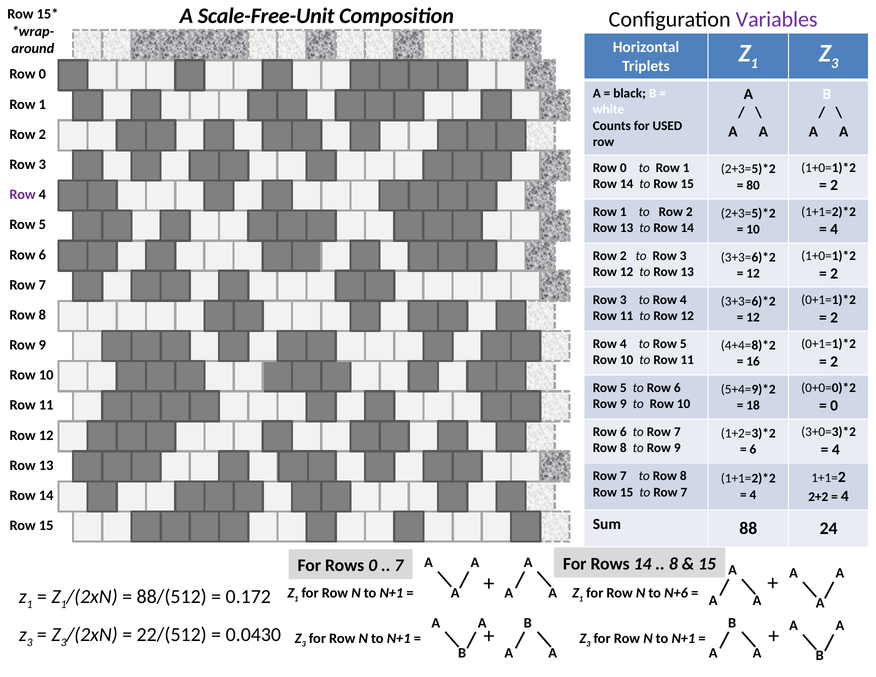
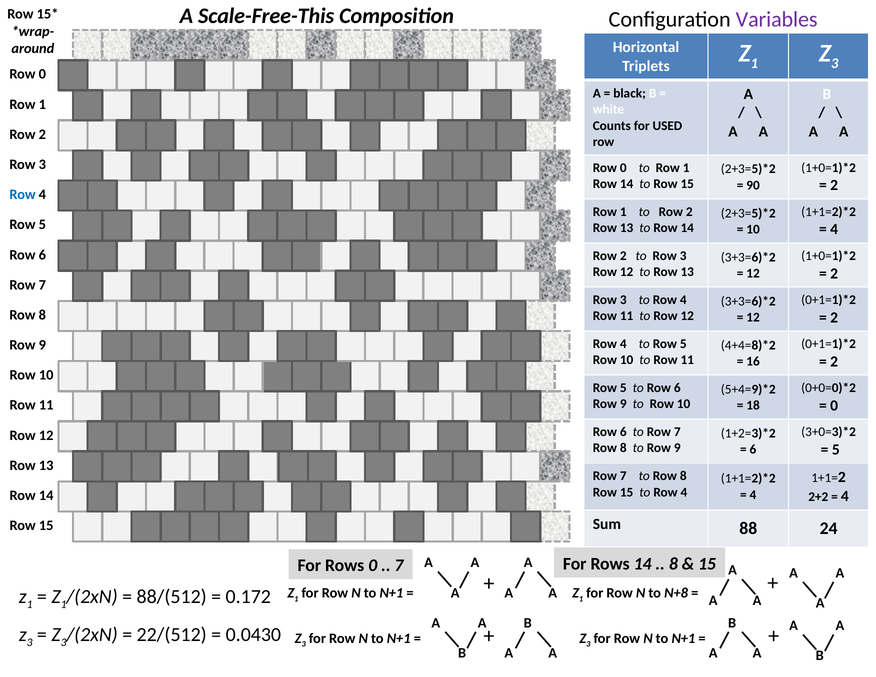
Scale-Free-Unit: Scale-Free-Unit -> Scale-Free-This (266, 16)
80: 80 -> 90 (753, 185)
Row colour: purple -> blue (23, 195)
4: 4 -> 5 (836, 449)
15 to Row 7: 7 -> 4 (684, 492)
N+6: N+6 -> N+8 (676, 593)
